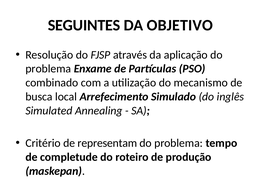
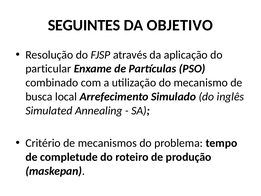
problema: problema -> particular (48, 69)
representam: representam -> mecanismos (107, 143)
